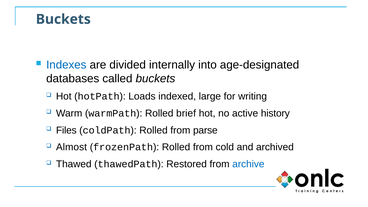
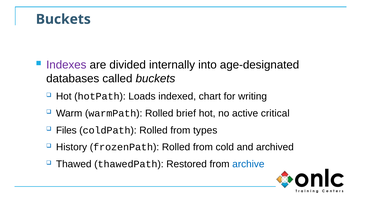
Indexes colour: blue -> purple (66, 65)
large: large -> chart (210, 96)
history: history -> critical (275, 113)
parse: parse -> types (205, 130)
Almost: Almost -> History (72, 147)
